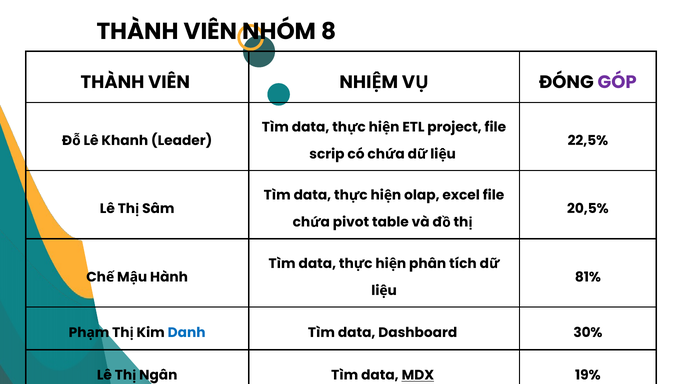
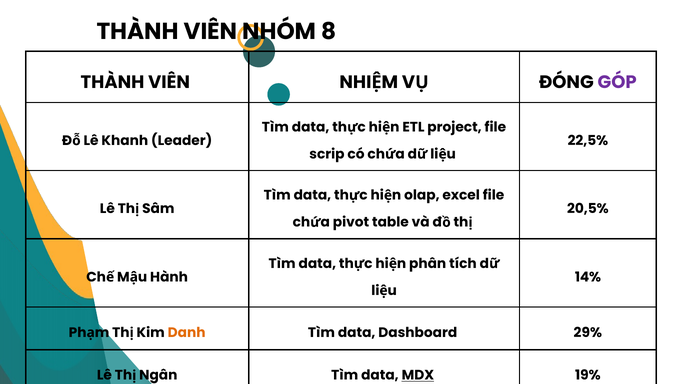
81%: 81% -> 14% (588, 277)
30%: 30% -> 29% (588, 332)
Danh colour: blue -> orange (187, 332)
